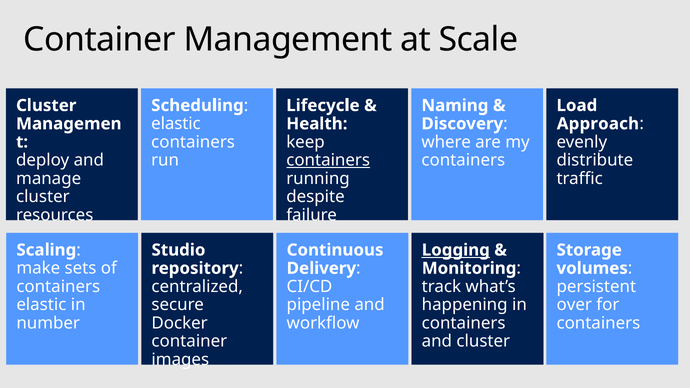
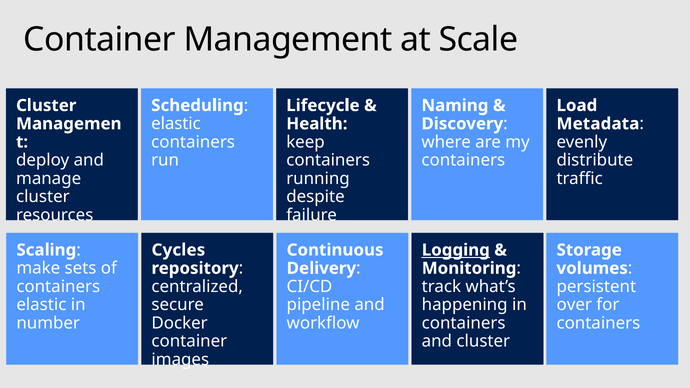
Approach: Approach -> Metadata (598, 124)
containers underline: present -> none (328, 160)
Studio: Studio -> Cycles (178, 250)
